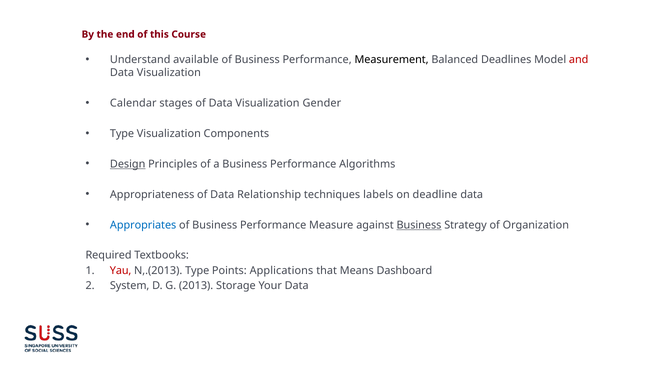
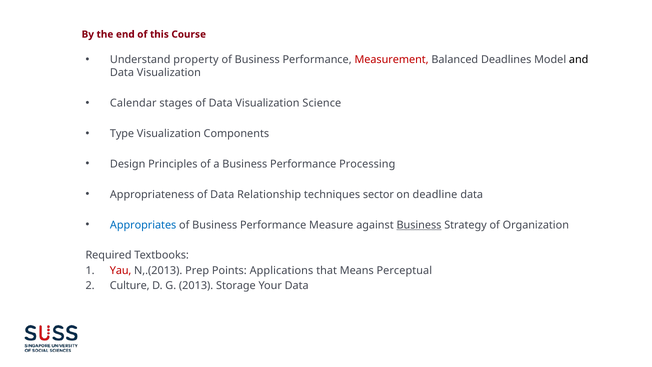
available: available -> property (196, 60)
Measurement colour: black -> red (392, 60)
and colour: red -> black (579, 60)
Gender: Gender -> Science (322, 103)
Design underline: present -> none (128, 164)
Algorithms: Algorithms -> Processing (367, 164)
labels: labels -> sector (378, 194)
N,.(2013 Type: Type -> Prep (197, 270)
Dashboard: Dashboard -> Perceptual (404, 270)
System: System -> Culture (130, 286)
